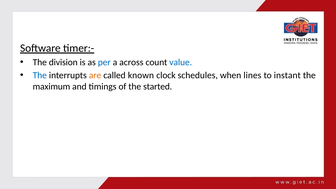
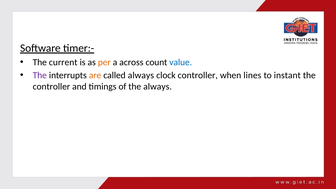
division: division -> current (63, 62)
per colour: blue -> orange (104, 62)
The colour: blue -> purple (40, 75)
called known: known -> always (141, 75)
clock schedules: schedules -> controller (198, 75)
maximum: maximum -> controller (51, 87)
the started: started -> always (158, 87)
